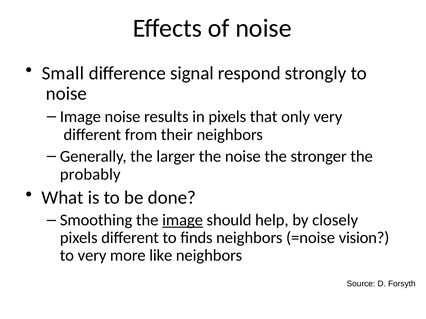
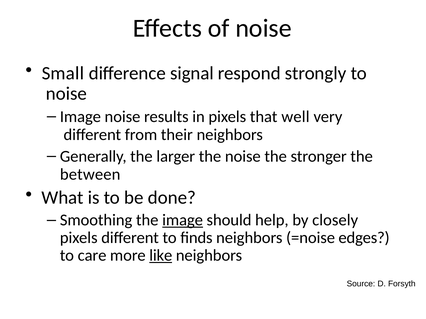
only: only -> well (295, 117)
probably: probably -> between (90, 175)
vision: vision -> edges (364, 238)
to very: very -> care (92, 256)
like underline: none -> present (161, 256)
